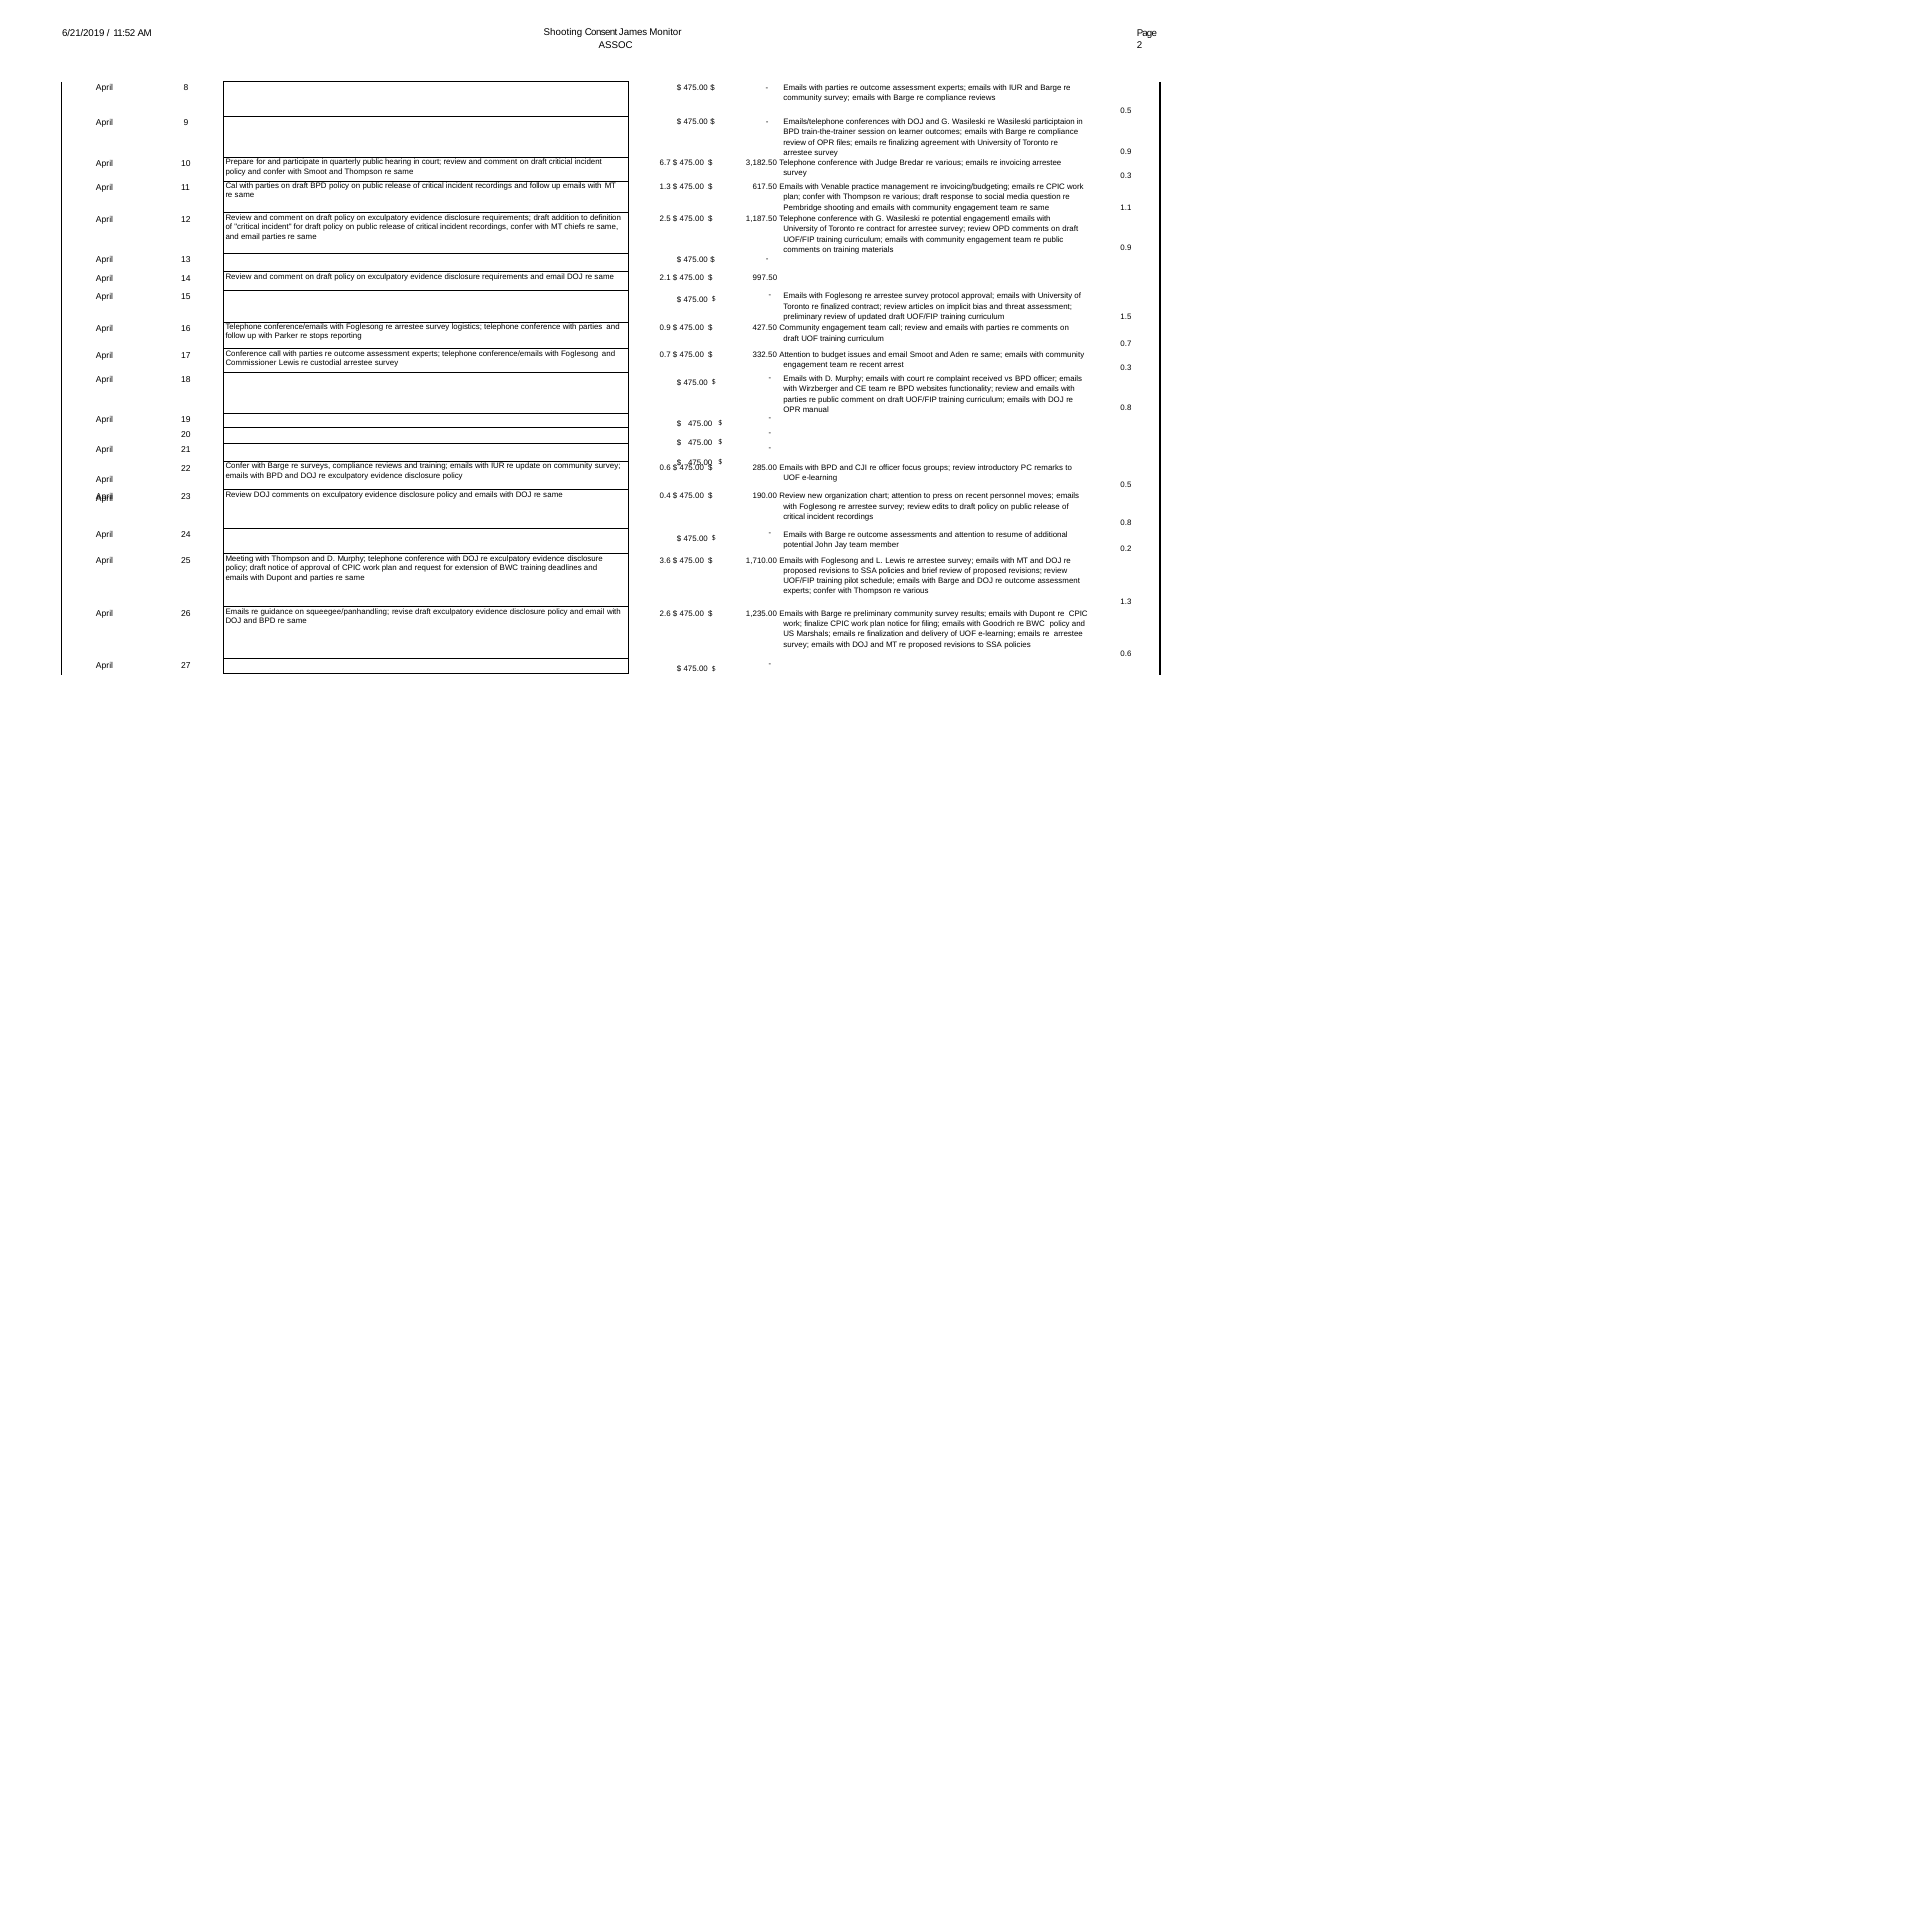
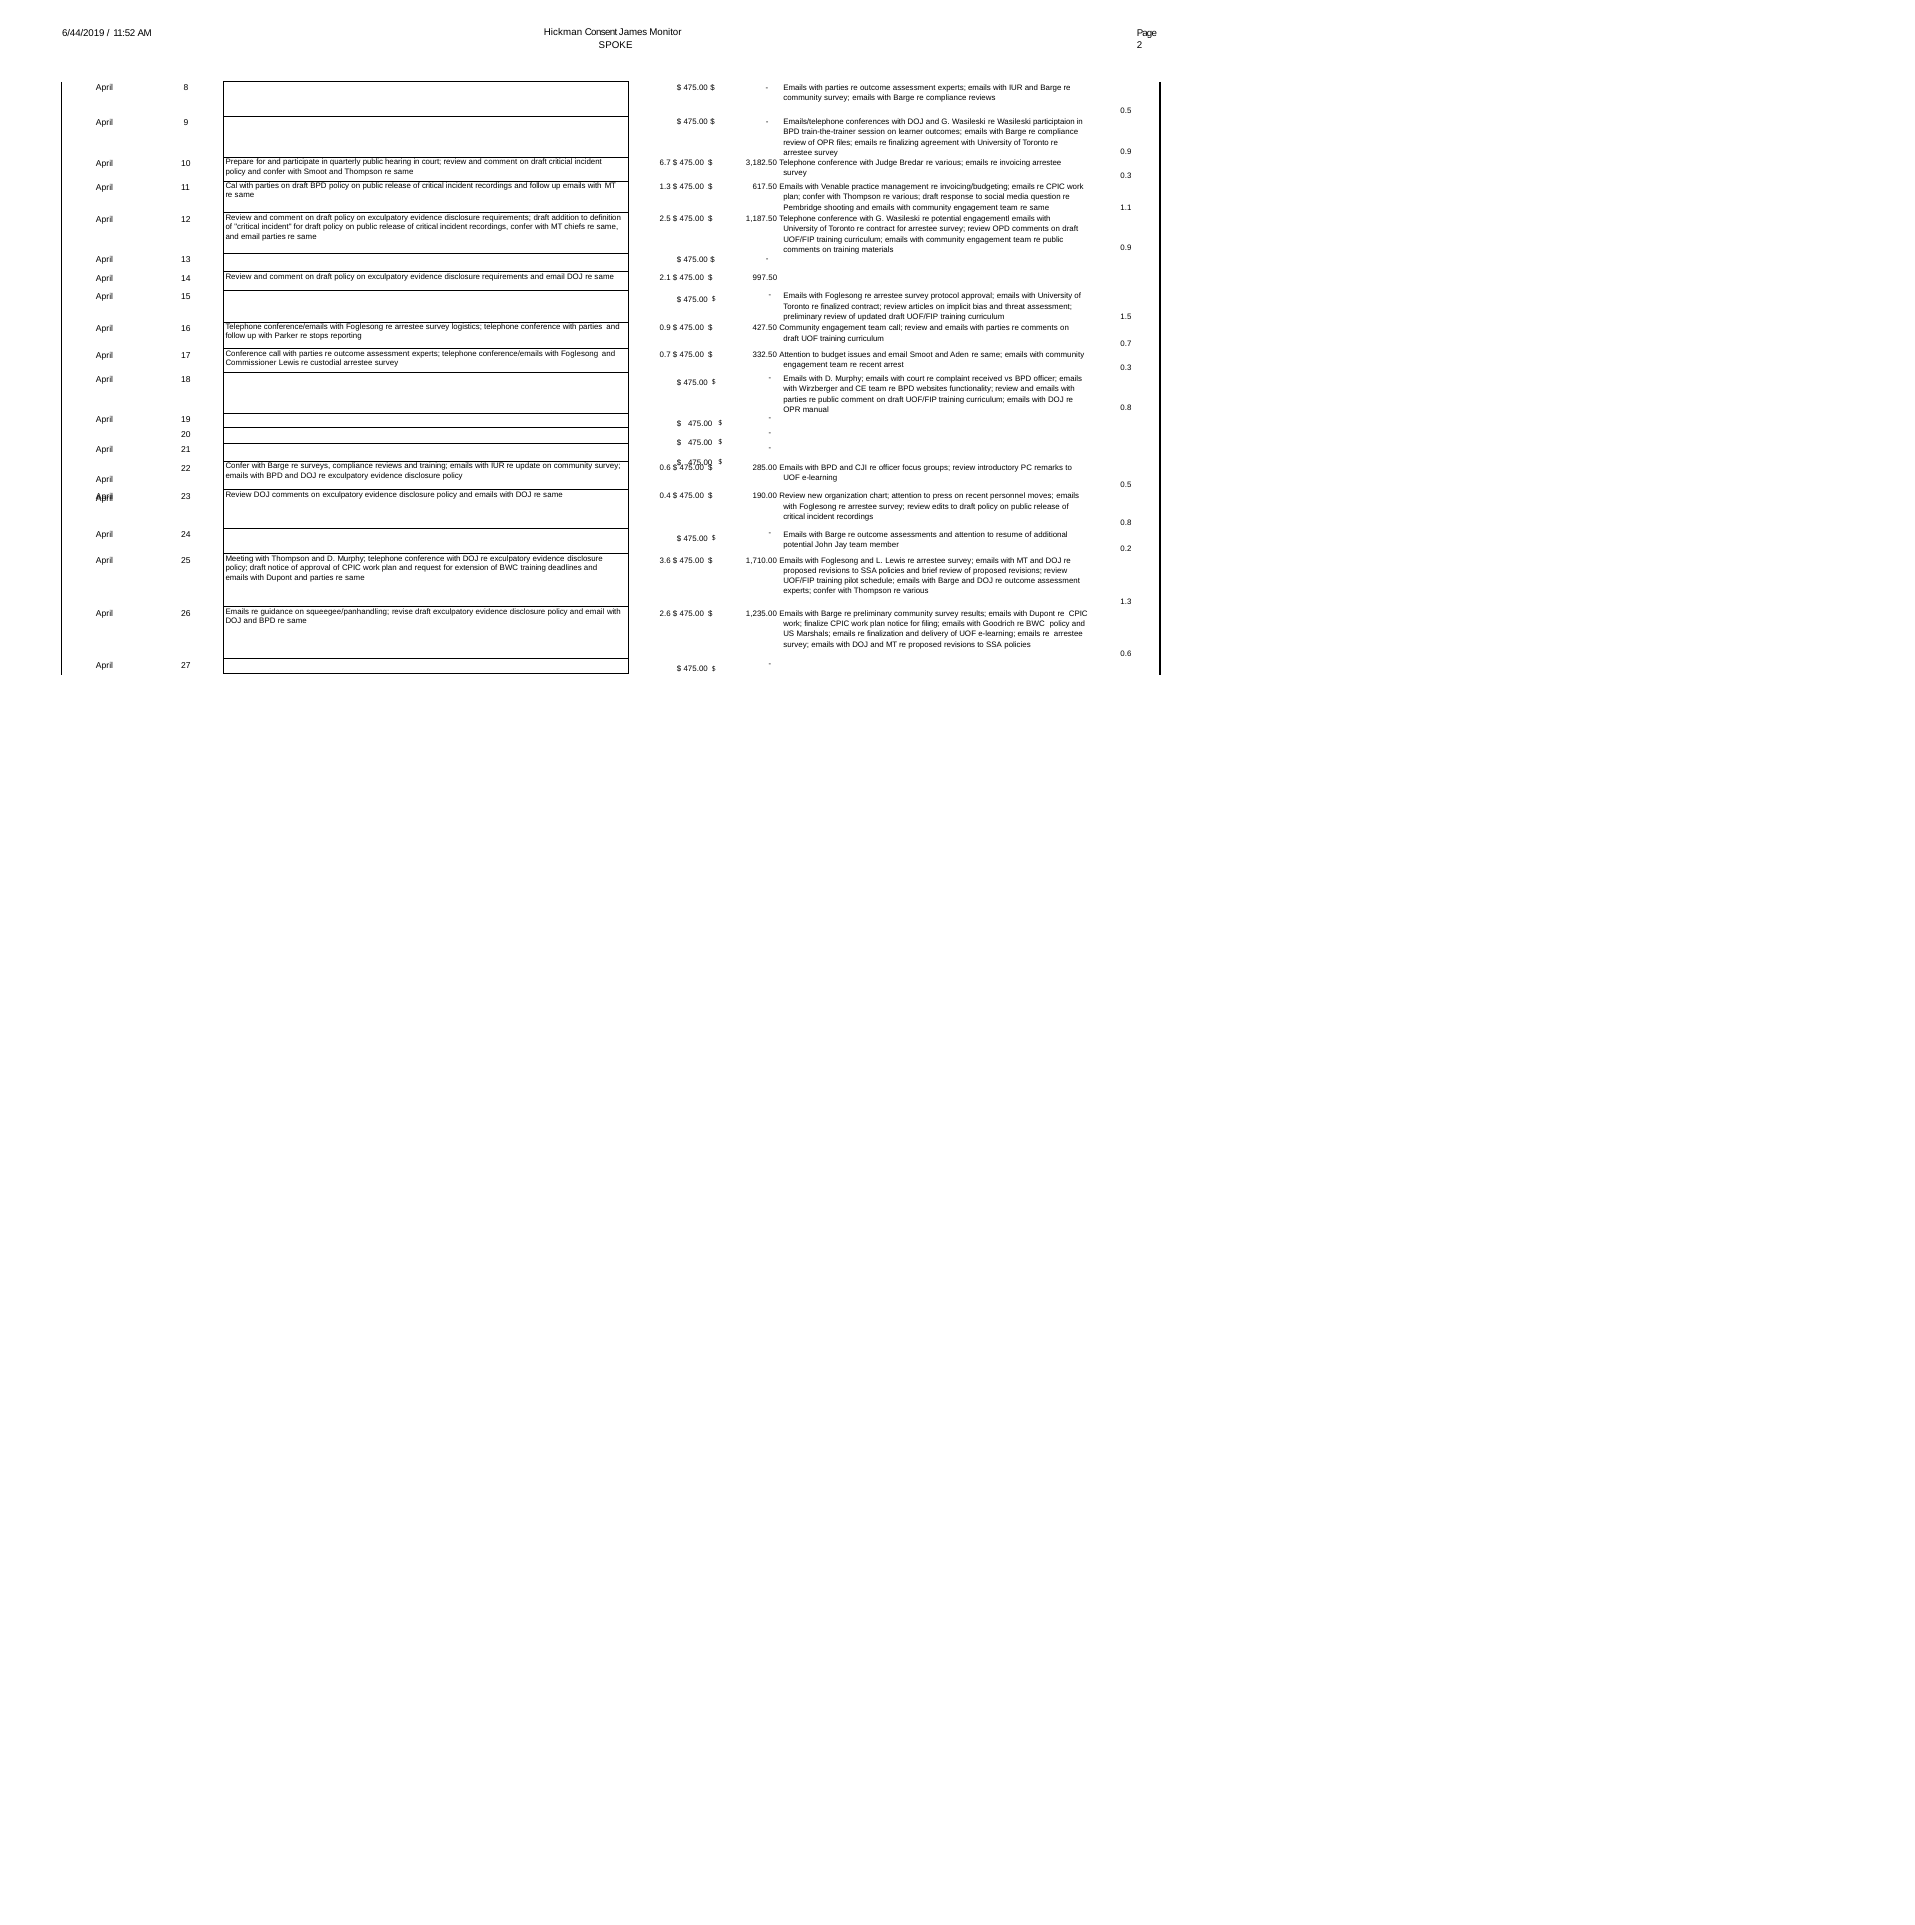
6/21/2019: 6/21/2019 -> 6/44/2019 (83, 33)
AM Shooting: Shooting -> Hickman (563, 32)
ASSOC: ASSOC -> SPOKE (616, 45)
